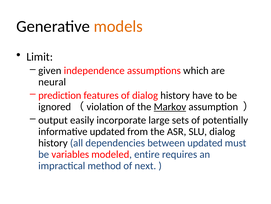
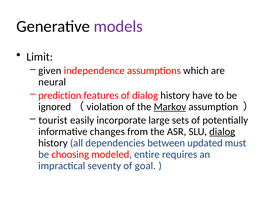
models colour: orange -> purple (118, 26)
output: output -> tourist (53, 120)
informative updated: updated -> changes (107, 131)
dialog underline: none -> present (222, 131)
variables: variables -> choosing (70, 154)
method: method -> seventy (104, 165)
next: next -> goal (145, 165)
